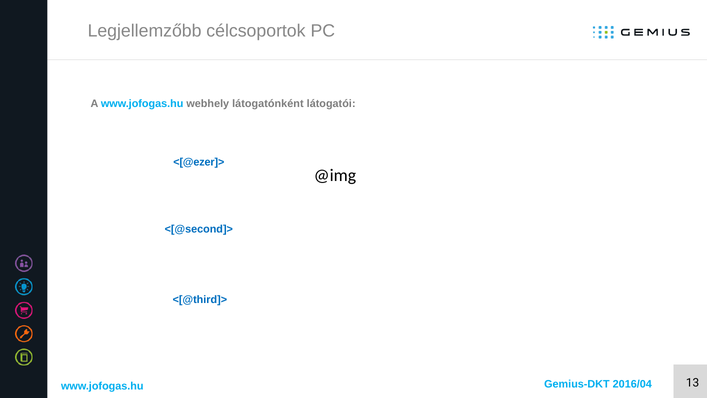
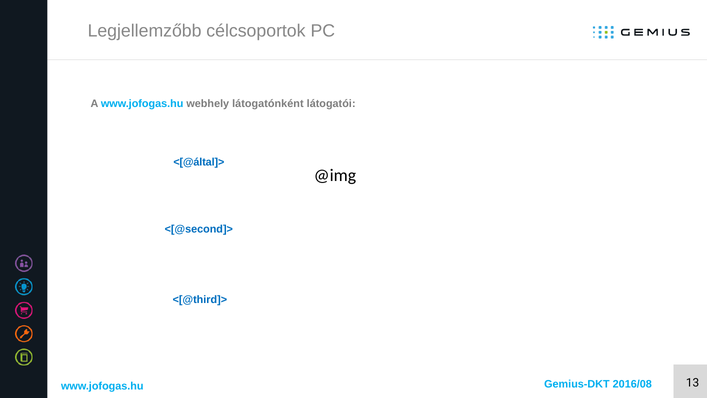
<[@ezer]>: <[@ezer]> -> <[@által]> (199, 162)
2016/04: 2016/04 -> 2016/08 (632, 384)
